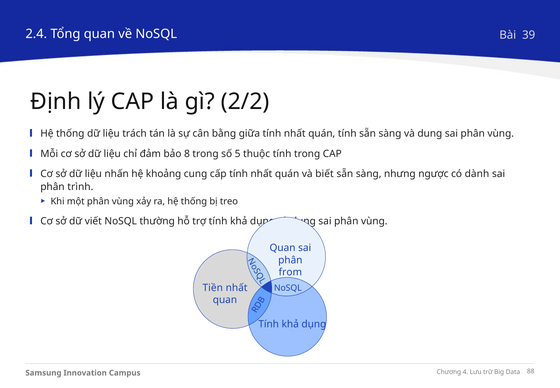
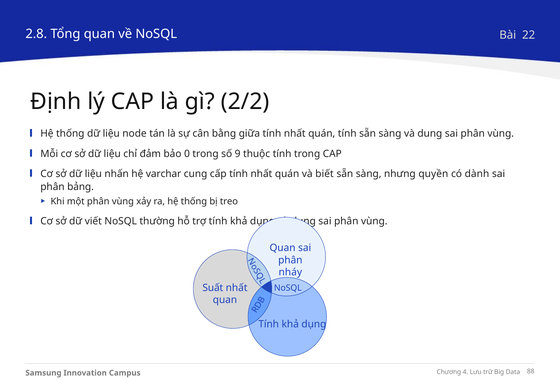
2.4: 2.4 -> 2.8 (36, 34)
39: 39 -> 22 (529, 35)
trách: trách -> node (135, 133)
8: 8 -> 0 (187, 154)
5: 5 -> 9 (238, 154)
khoảng: khoảng -> varchar (164, 174)
ngược: ngược -> quyền (433, 174)
trình: trình -> bảng (81, 187)
from: from -> nháy (290, 272)
Tiền: Tiền -> Suất (213, 288)
